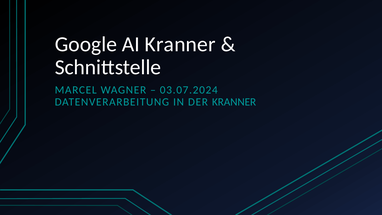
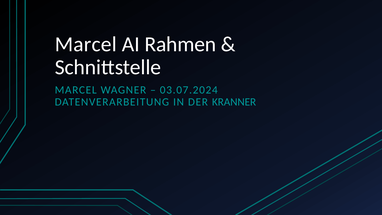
Google: Google -> Marcel (86, 44)
AI Kranner: Kranner -> Rahmen (180, 44)
